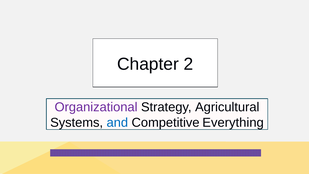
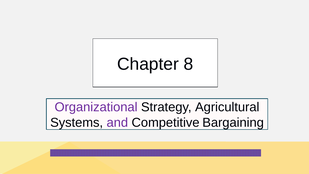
2: 2 -> 8 (189, 64)
and colour: blue -> purple (117, 123)
Everything: Everything -> Bargaining (233, 123)
